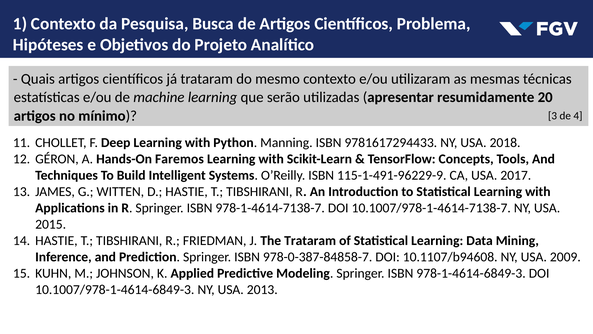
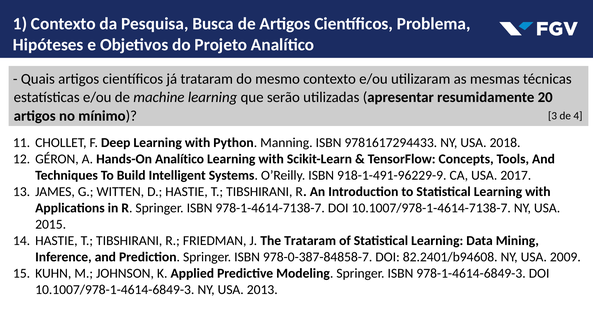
Hands-On Faremos: Faremos -> Analítico (180, 159)
115-1-491-96229-9: 115-1-491-96229-9 -> 918-1-491-96229-9 (392, 175)
10.1107/b94608: 10.1107/b94608 -> 82.2401/b94608 (450, 257)
